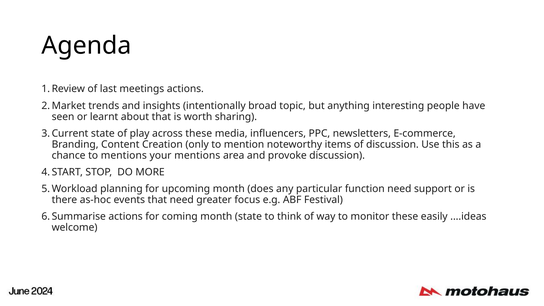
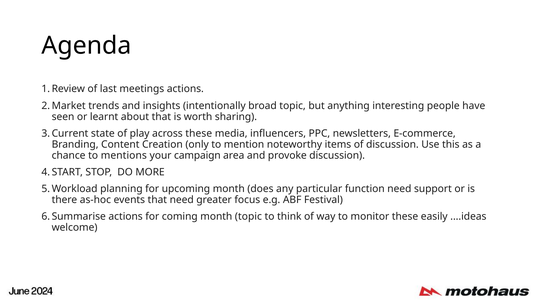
your mentions: mentions -> campaign (197, 155)
month state: state -> topic (248, 216)
